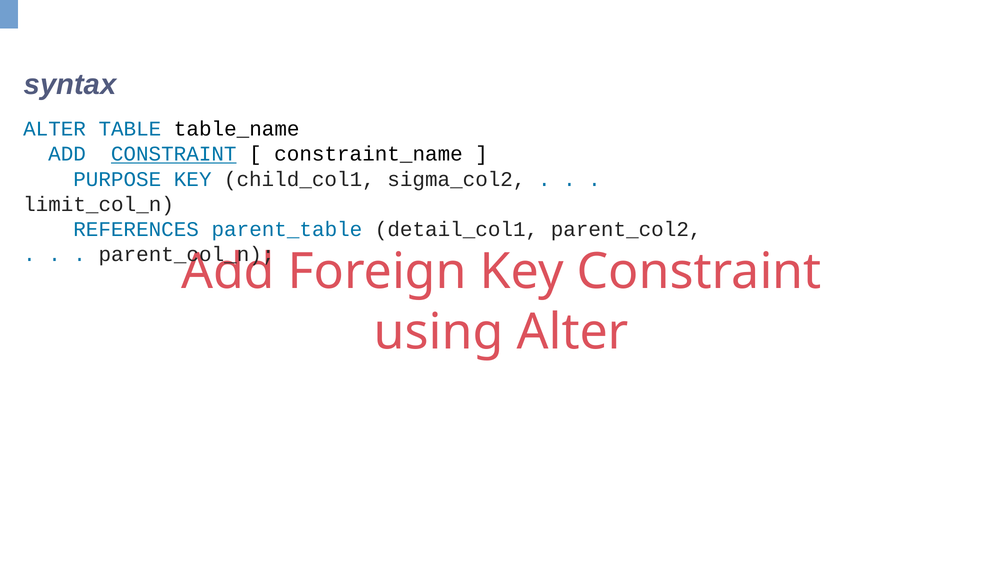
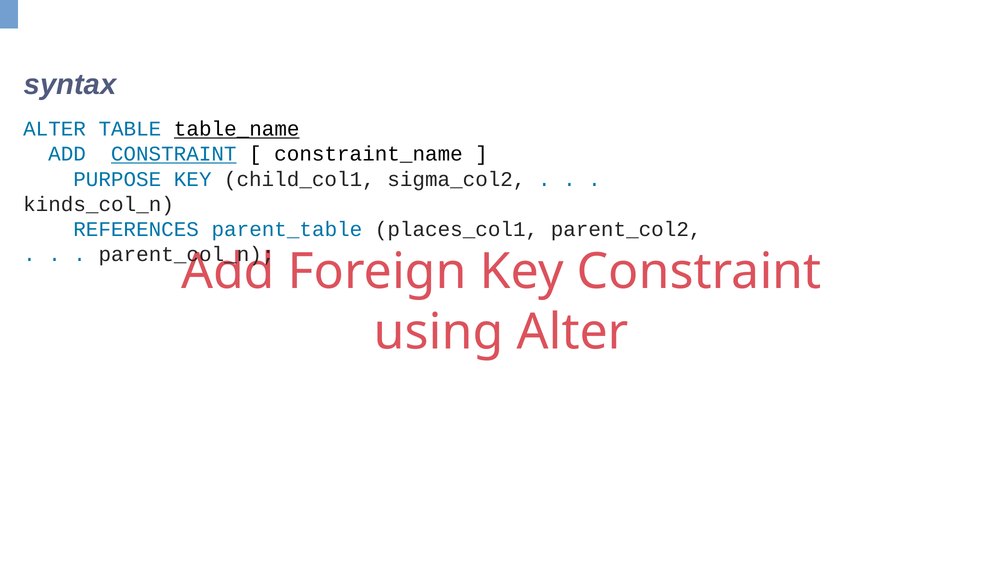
table_name underline: none -> present (237, 129)
limit_col_n: limit_col_n -> kinds_col_n (99, 204)
detail_col1: detail_col1 -> places_col1 (456, 229)
